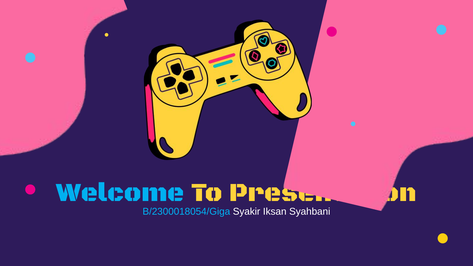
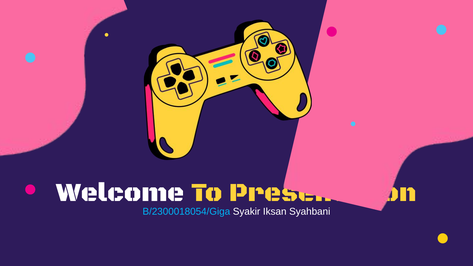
Welcome colour: light blue -> white (120, 193)
